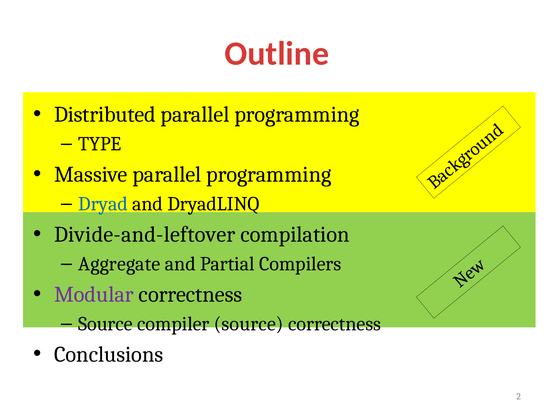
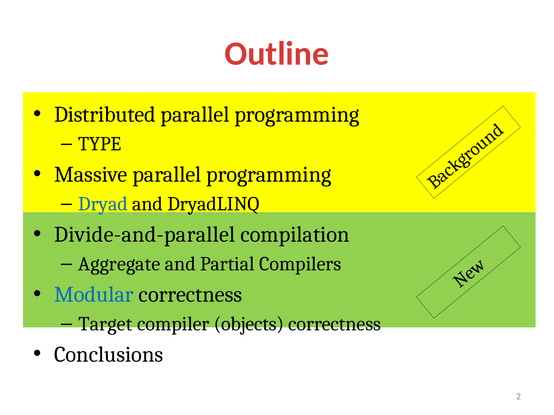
Divide-and-leftover: Divide-and-leftover -> Divide-and-parallel (145, 235)
Modular colour: purple -> blue (94, 295)
Source: Source -> Target (105, 324)
compiler source: source -> objects (249, 324)
